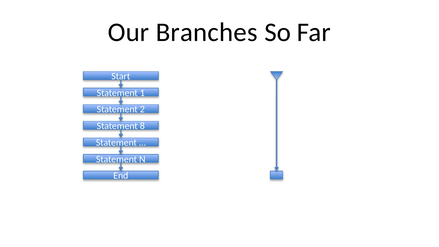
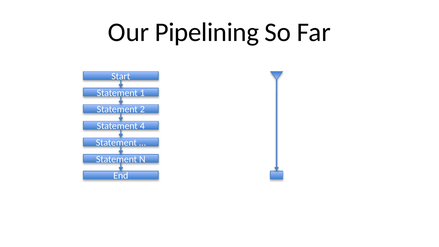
Branches: Branches -> Pipelining (207, 32)
8: 8 -> 4 (142, 126)
